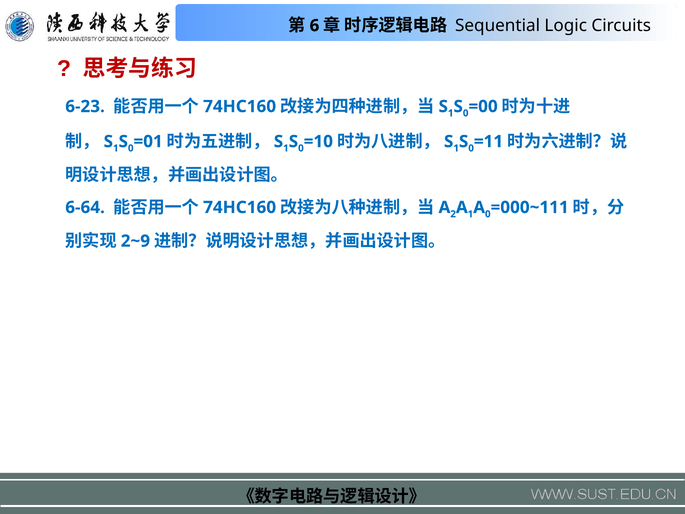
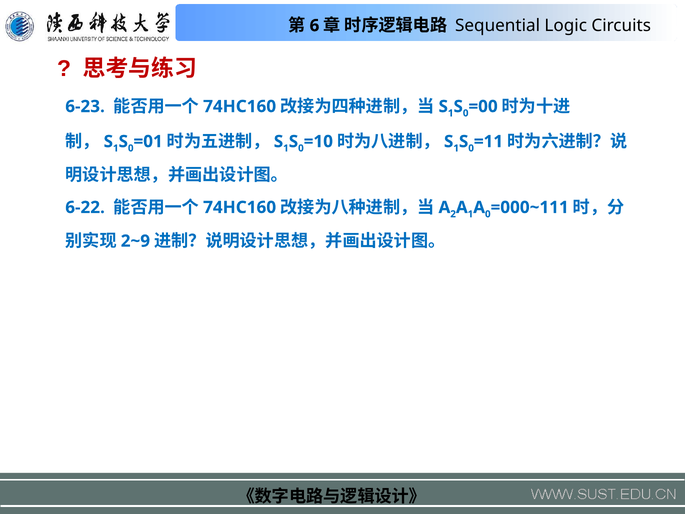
6-64: 6-64 -> 6-22 (85, 207)
